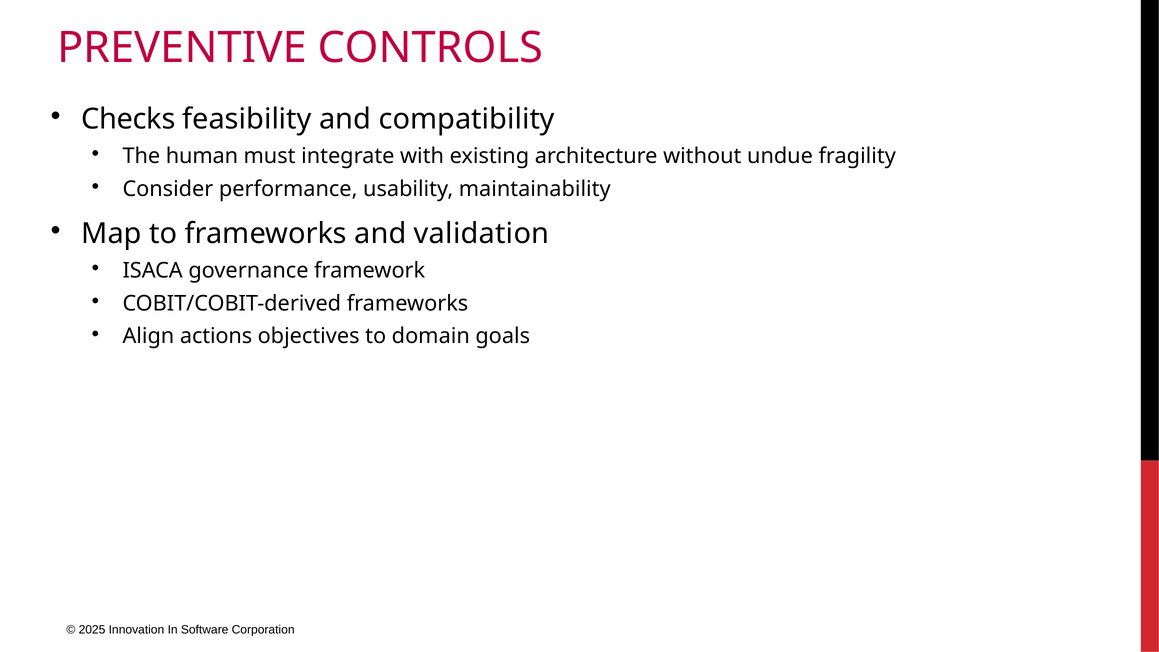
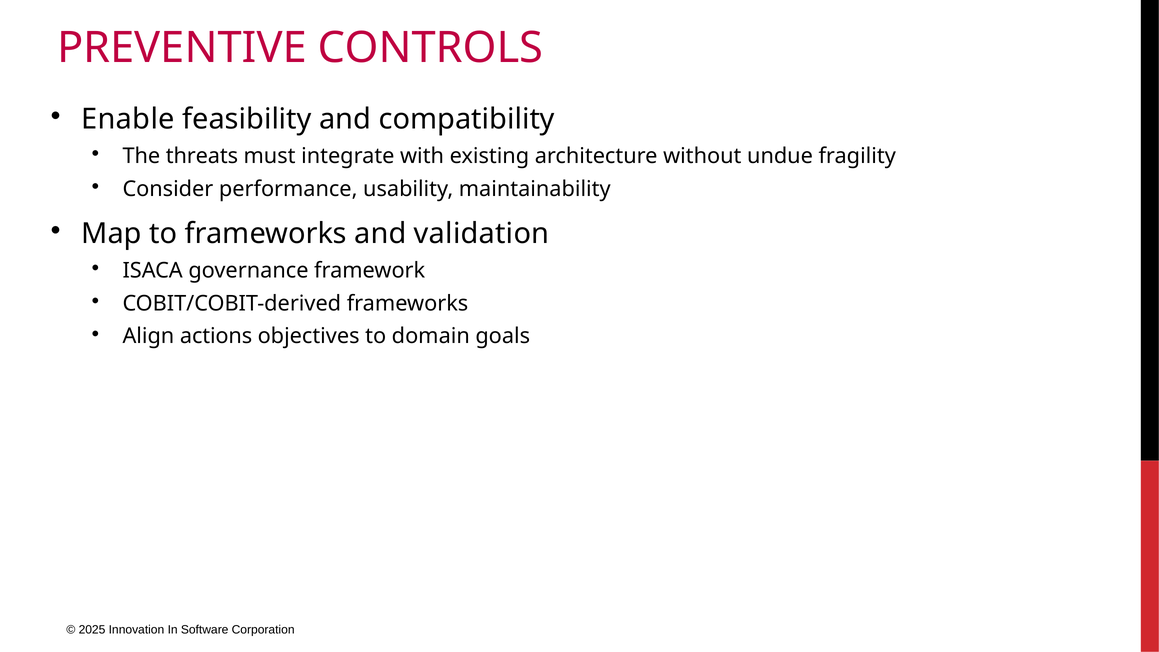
Checks: Checks -> Enable (128, 119)
human: human -> threats (202, 156)
